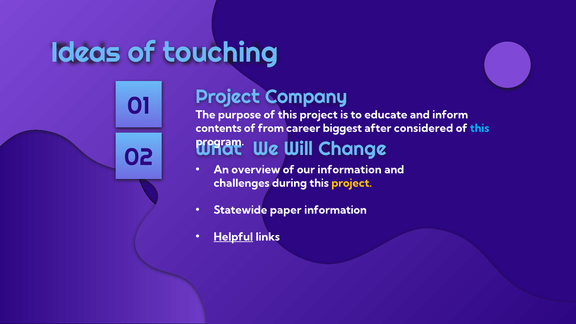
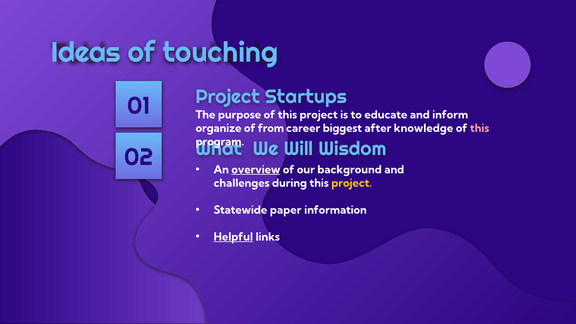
Company: Company -> Startups (306, 97)
contents: contents -> organize (219, 128)
considered: considered -> knowledge (424, 128)
this colour: light blue -> pink (480, 128)
Change: Change -> Wisdom (352, 149)
overview underline: none -> present (256, 170)
our information: information -> background (350, 170)
